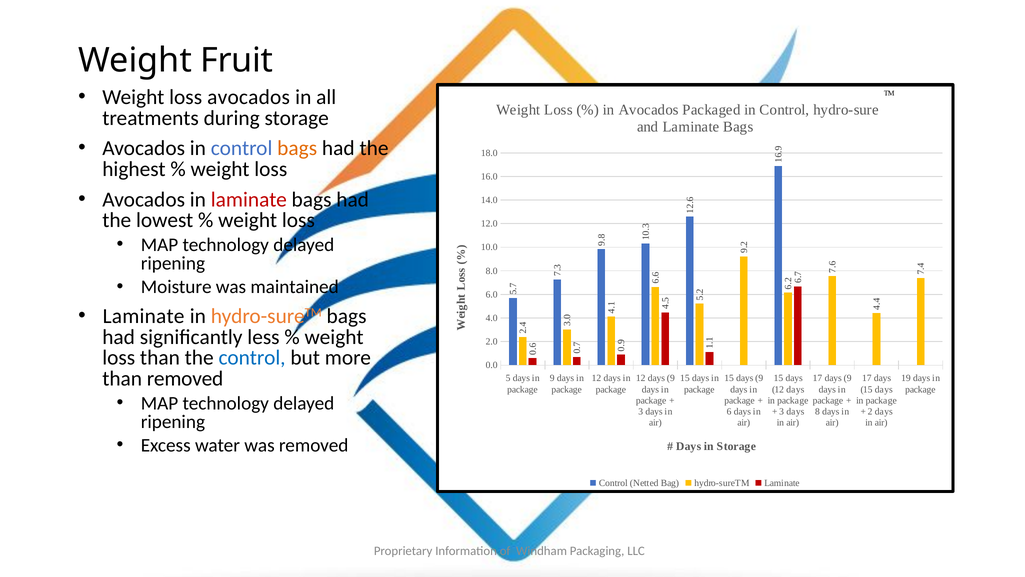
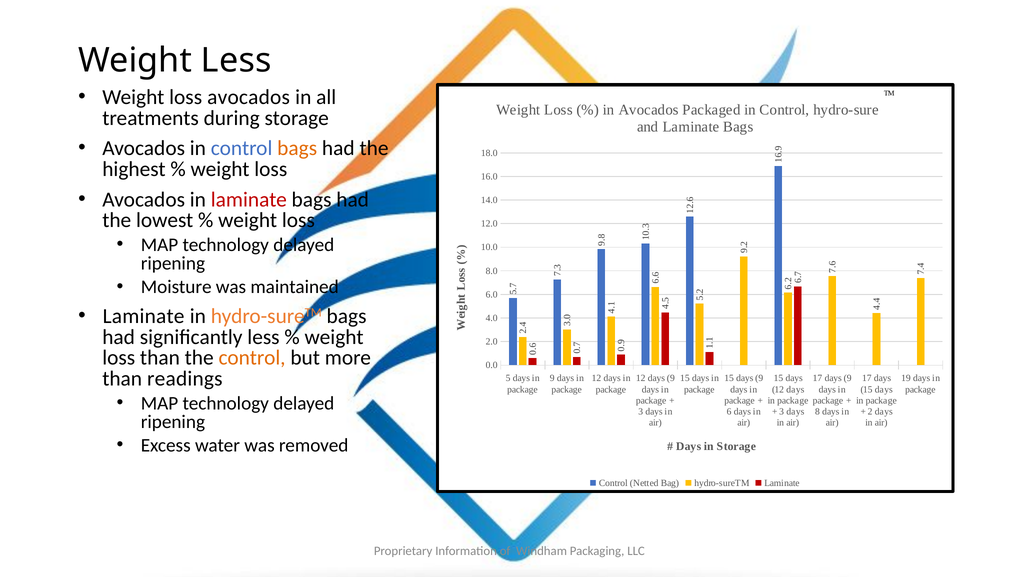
Weight Fruit: Fruit -> Less (236, 61)
control colour: blue -> orange (252, 358)
than removed: removed -> readings (185, 378)
